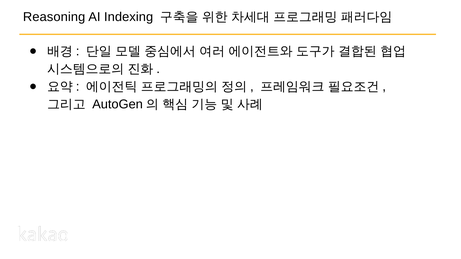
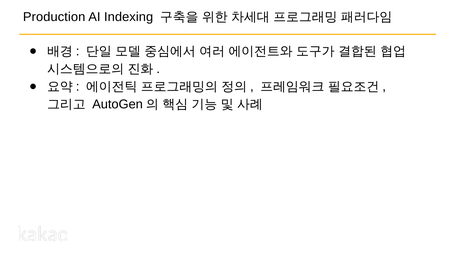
Reasoning: Reasoning -> Production (54, 17)
